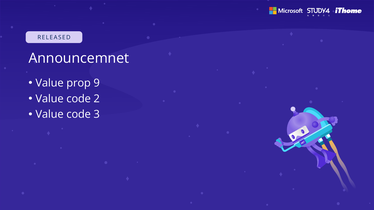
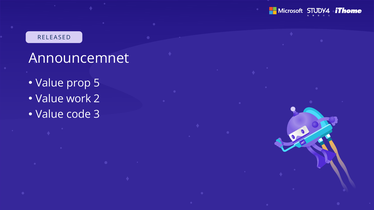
9: 9 -> 5 (97, 83)
code: code -> work (79, 99)
